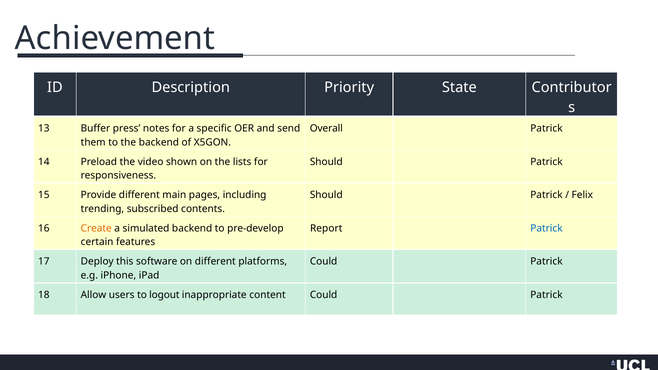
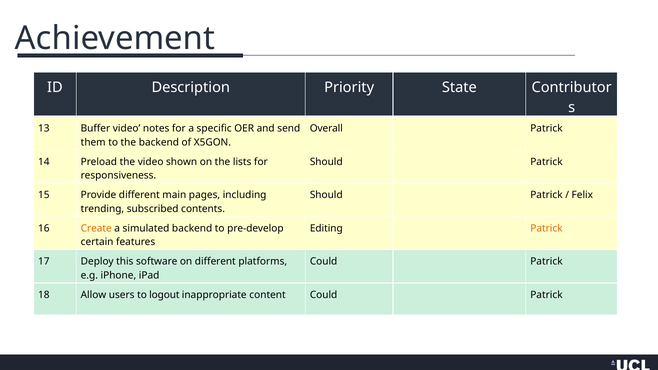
Buffer press: press -> video (127, 129)
Report: Report -> Editing (326, 228)
Patrick colour: blue -> orange (546, 228)
